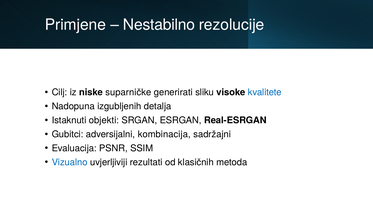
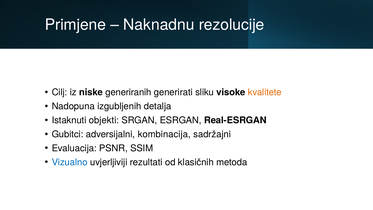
Nestabilno: Nestabilno -> Naknadnu (159, 25)
suparničke: suparničke -> generiranih (128, 92)
kvalitete colour: blue -> orange (265, 92)
